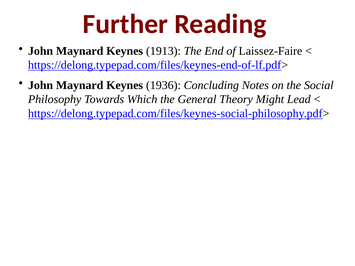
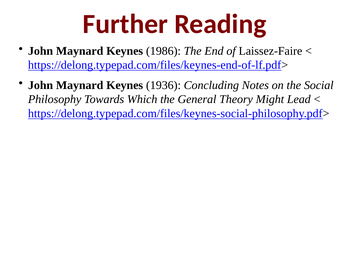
1913: 1913 -> 1986 (163, 51)
